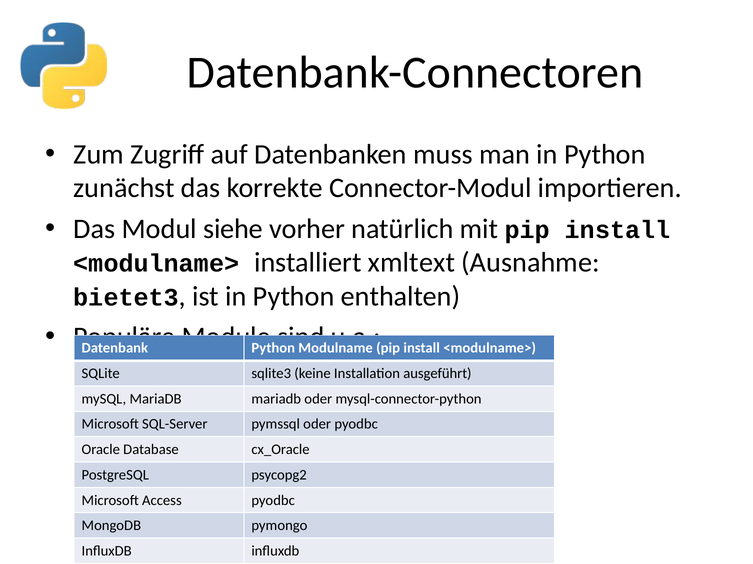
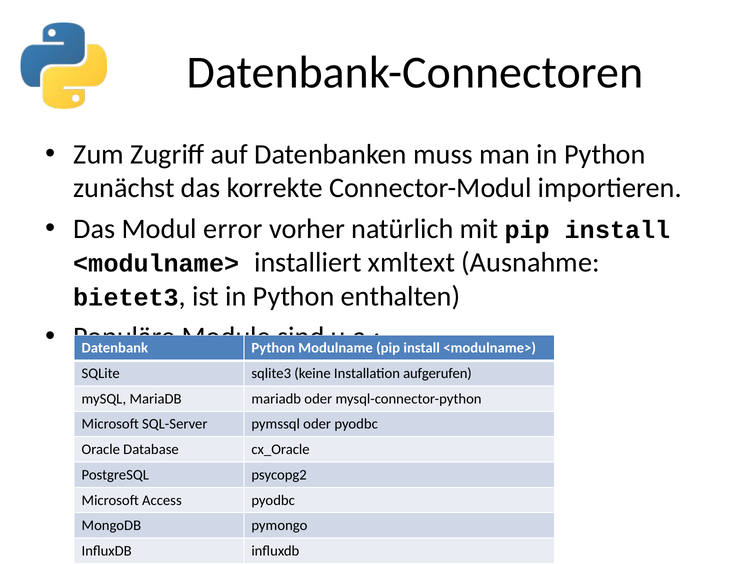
siehe: siehe -> error (233, 229)
ausgeführt: ausgeführt -> aufgerufen (437, 374)
